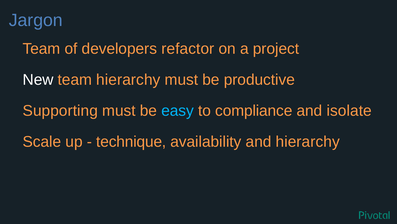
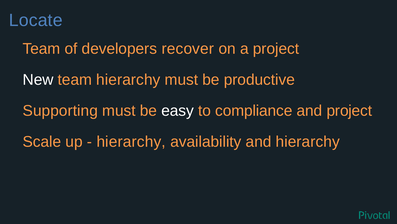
Jargon: Jargon -> Locate (36, 20)
refactor: refactor -> recover (188, 49)
easy colour: light blue -> white (178, 110)
and isolate: isolate -> project (349, 110)
technique: technique -> hierarchy (131, 141)
